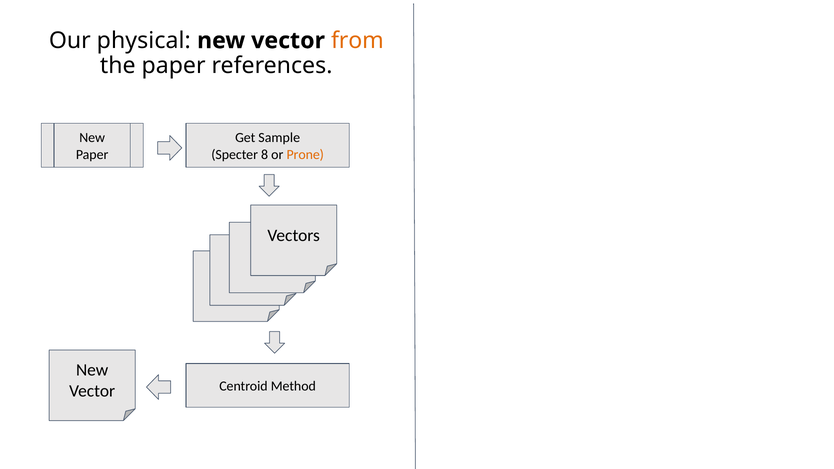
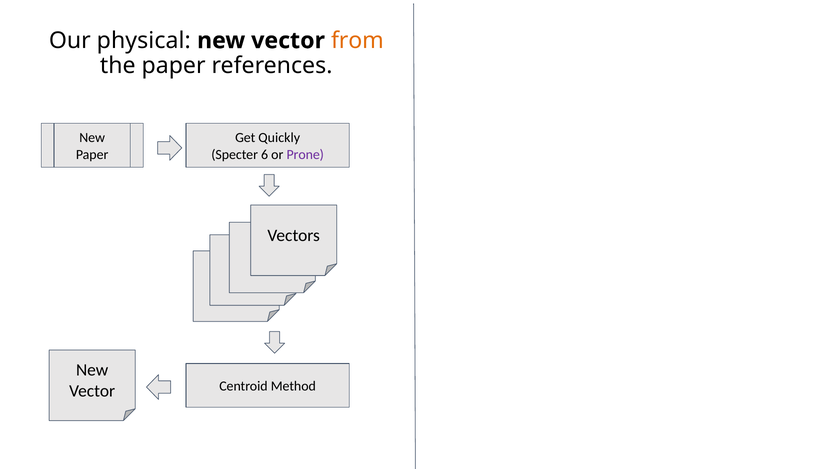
Sample: Sample -> Quickly (279, 138)
8: 8 -> 6 (265, 155)
Prone colour: orange -> purple (305, 155)
